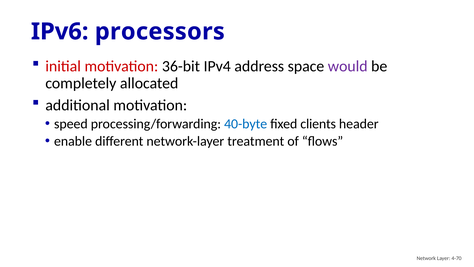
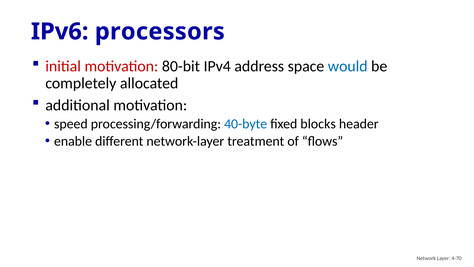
36-bit: 36-bit -> 80-bit (181, 66)
would colour: purple -> blue (348, 66)
clients: clients -> blocks (318, 124)
